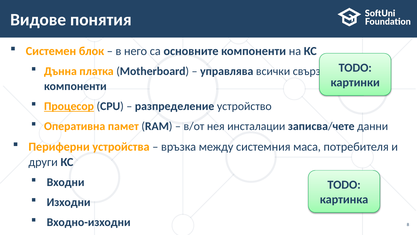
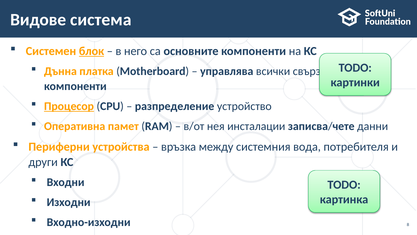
понятия: понятия -> система (101, 20)
блок underline: none -> present (92, 51)
маса: маса -> вода (307, 146)
